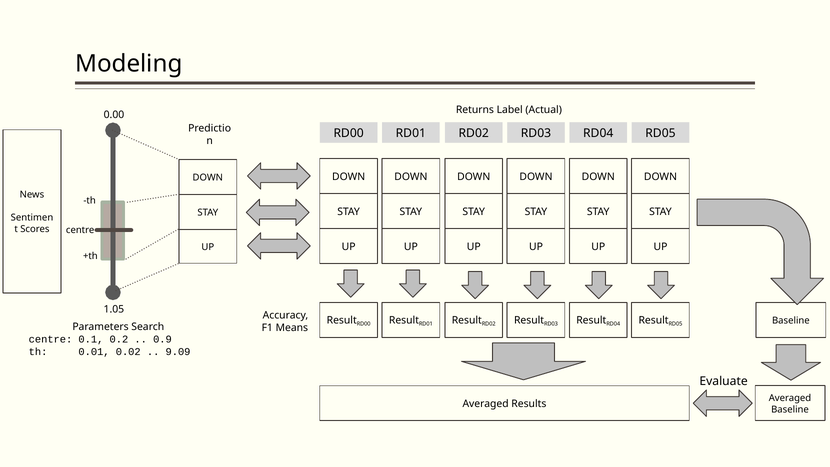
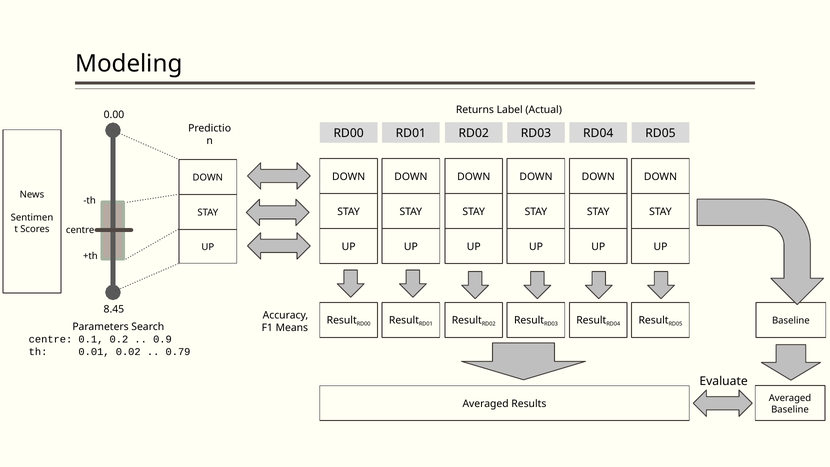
1.05: 1.05 -> 8.45 (114, 309)
9.09: 9.09 -> 0.79 (178, 351)
